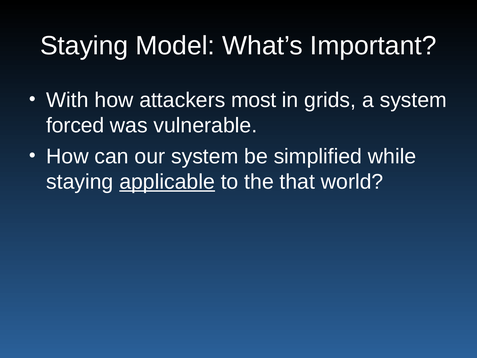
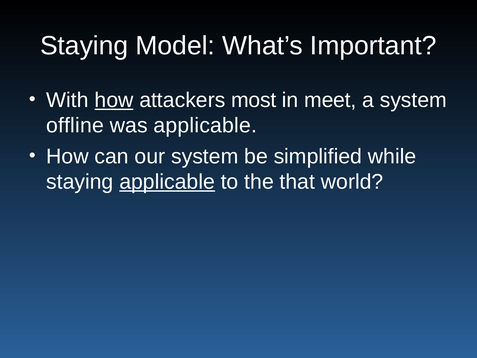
how underline: none -> present (114, 100)
grids: grids -> meet (330, 100)
forced: forced -> offline (75, 126)
was vulnerable: vulnerable -> applicable (205, 126)
